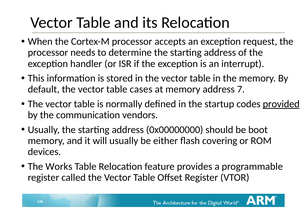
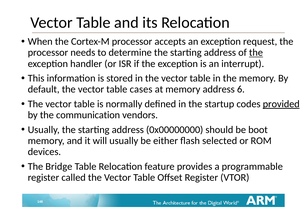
the underline: none -> present (256, 53)
7: 7 -> 6 (241, 89)
covering: covering -> selected (220, 141)
Works: Works -> Bridge (59, 166)
